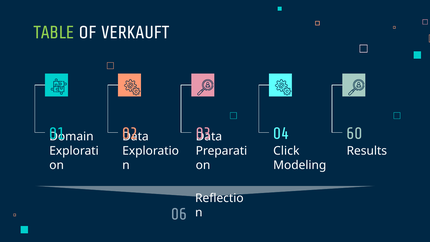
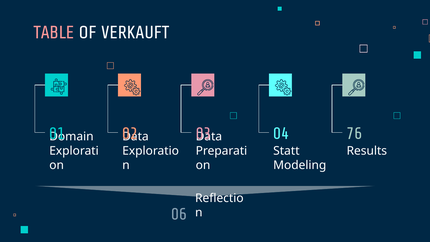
TABLE colour: light green -> pink (54, 33)
60: 60 -> 76 (354, 134)
Click: Click -> Statt (286, 151)
